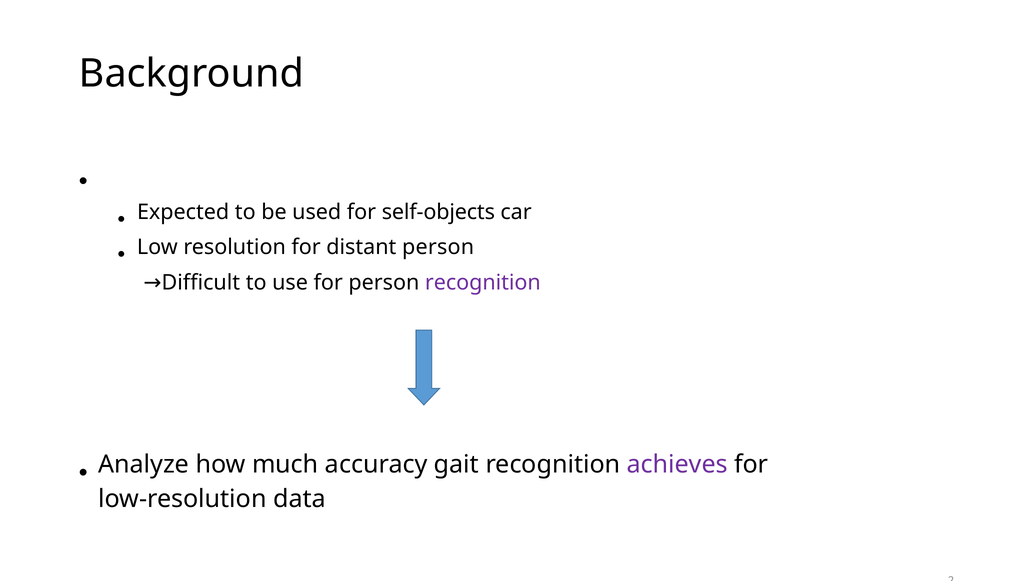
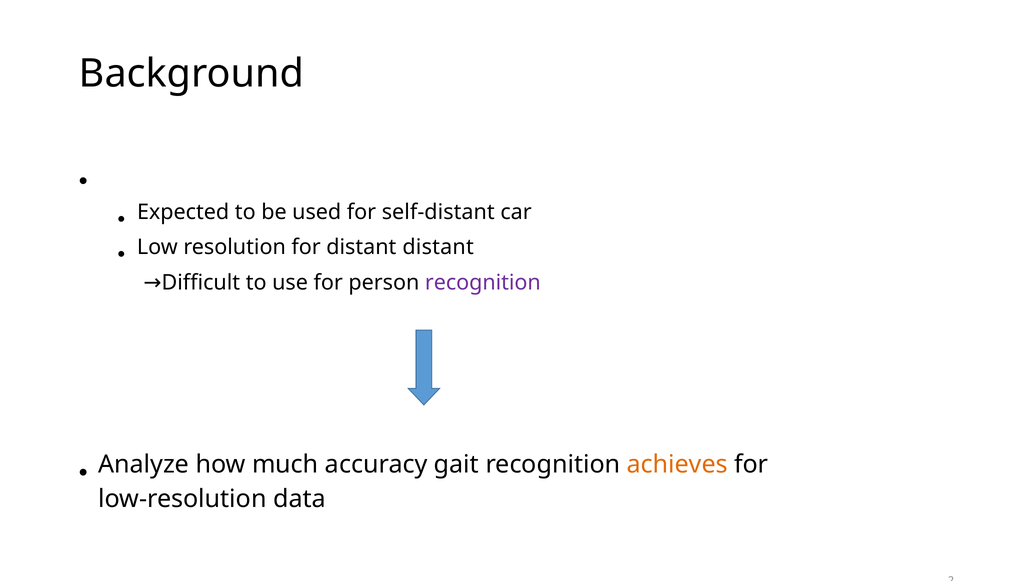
self-objects: self-objects -> self-distant (438, 213)
distant person: person -> distant (438, 248)
achieves colour: purple -> orange (677, 465)
